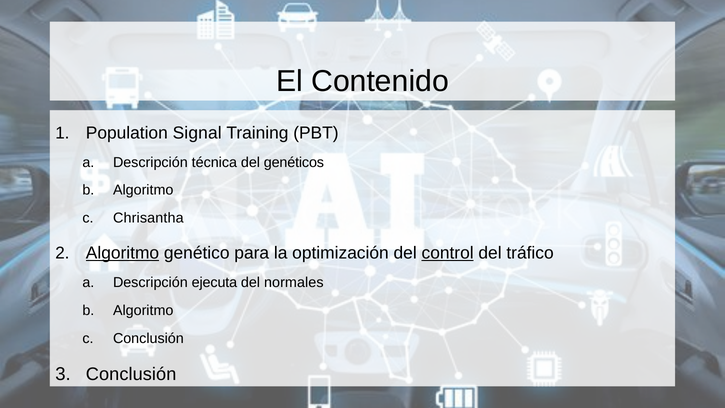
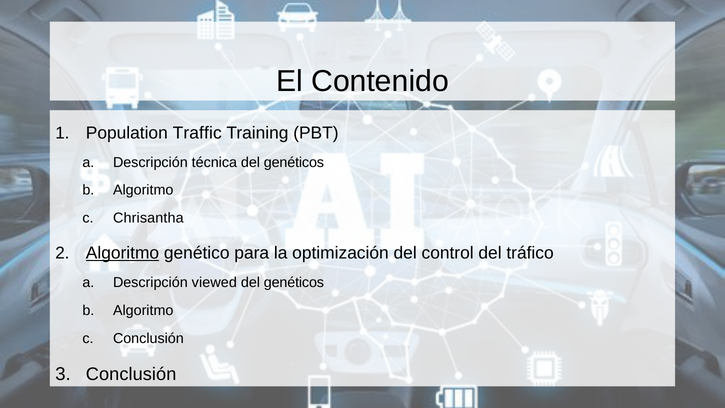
Signal: Signal -> Traffic (197, 133)
control underline: present -> none (448, 253)
ejecuta: ejecuta -> viewed (214, 283)
normales: normales -> genéticos (294, 283)
